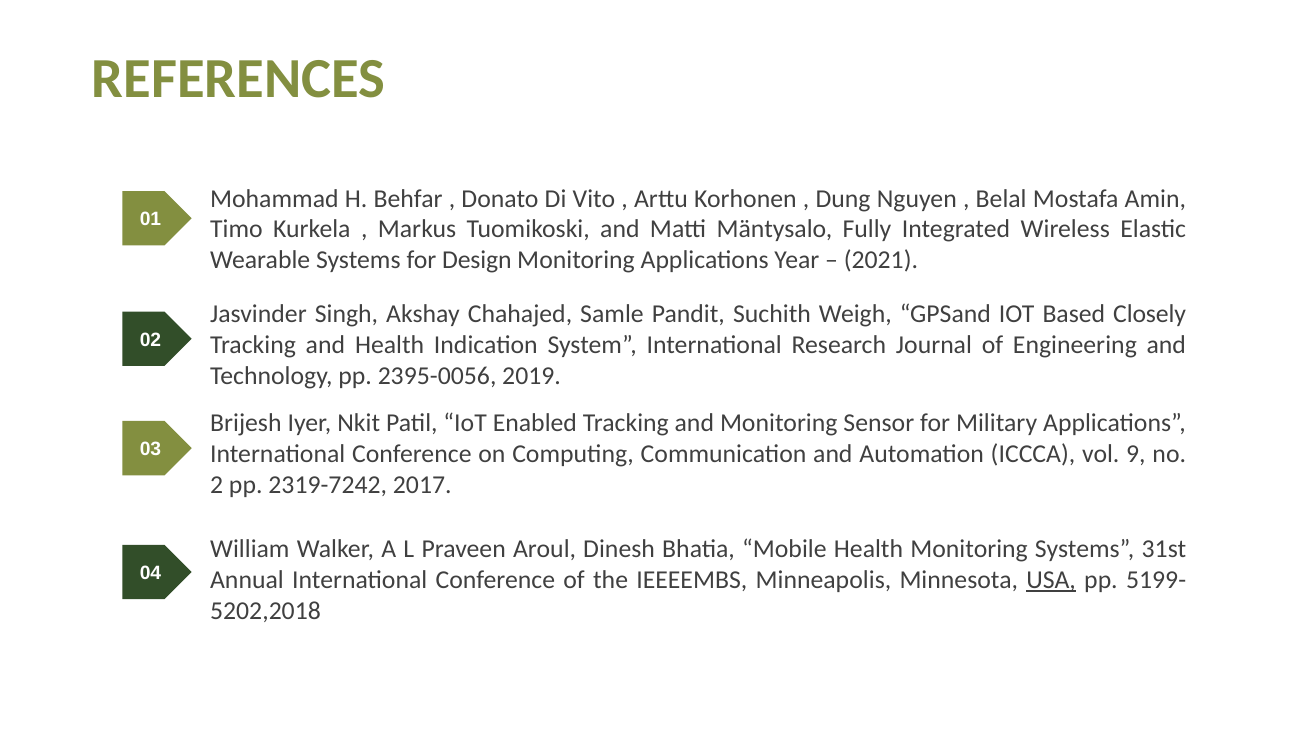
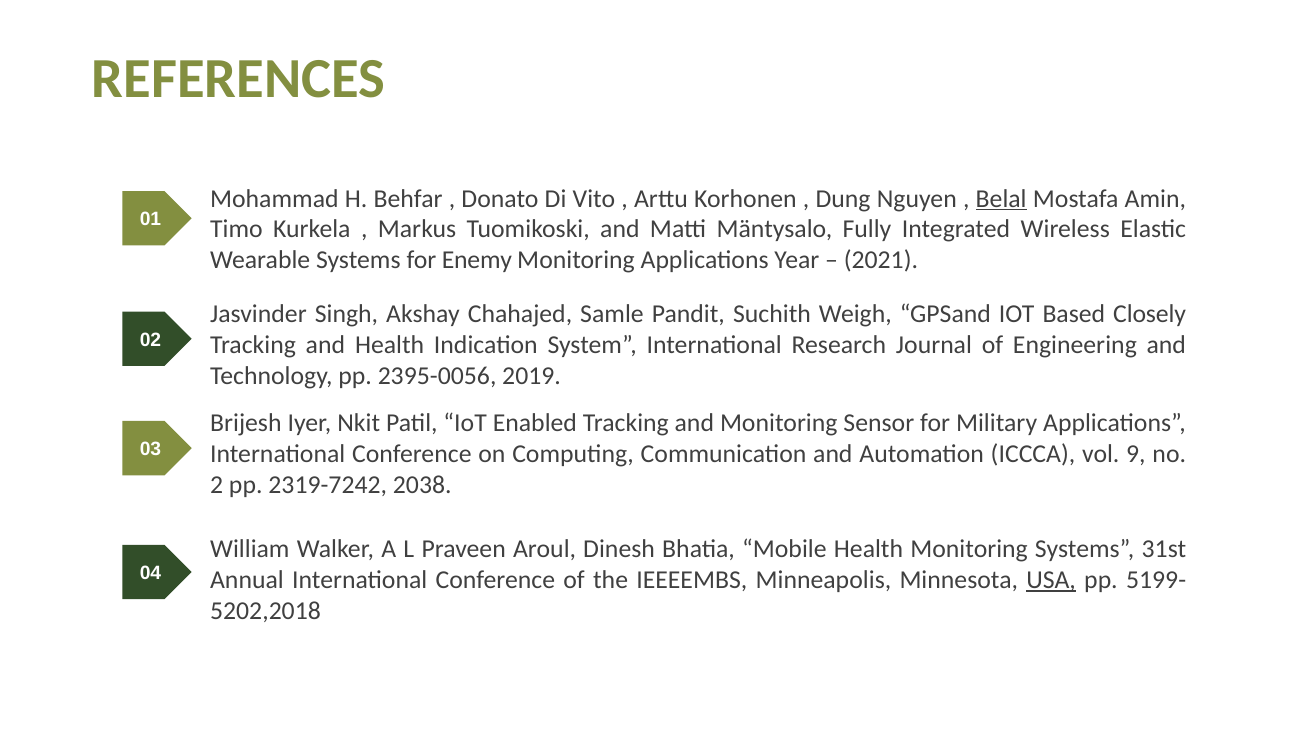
Belal underline: none -> present (1001, 199)
Design: Design -> Enemy (477, 260)
2017: 2017 -> 2038 (422, 485)
